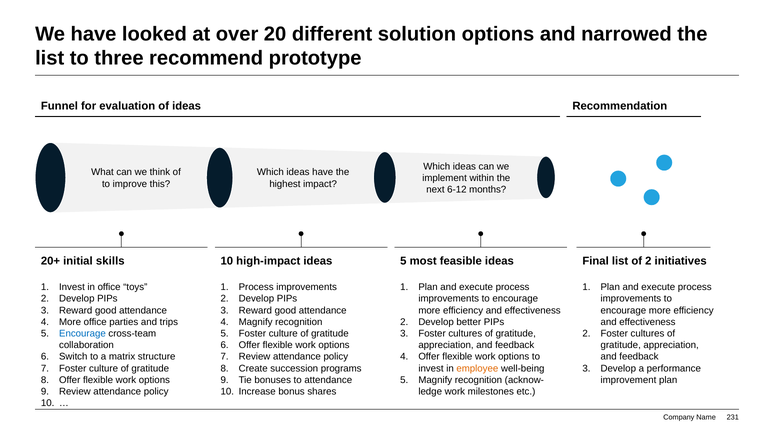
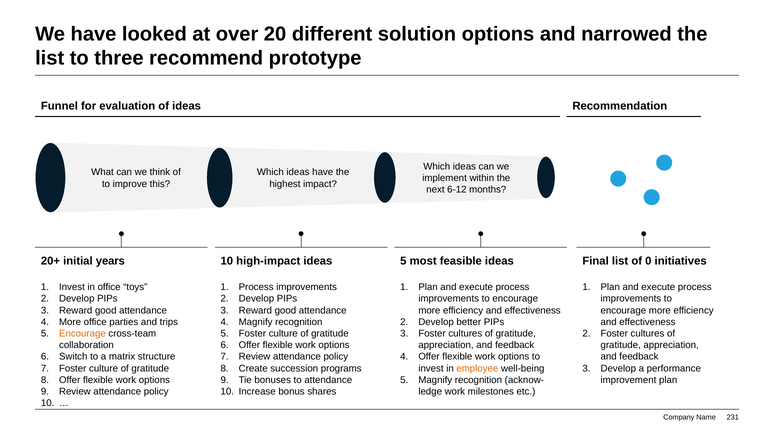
skills: skills -> years (110, 261)
of 2: 2 -> 0 (648, 261)
Encourage colour: blue -> orange (82, 334)
